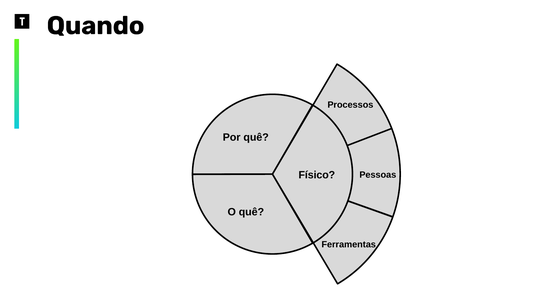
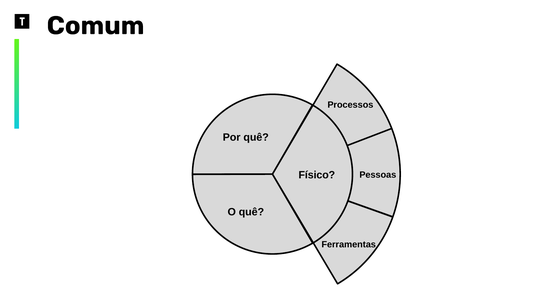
Quando: Quando -> Comum (96, 26)
